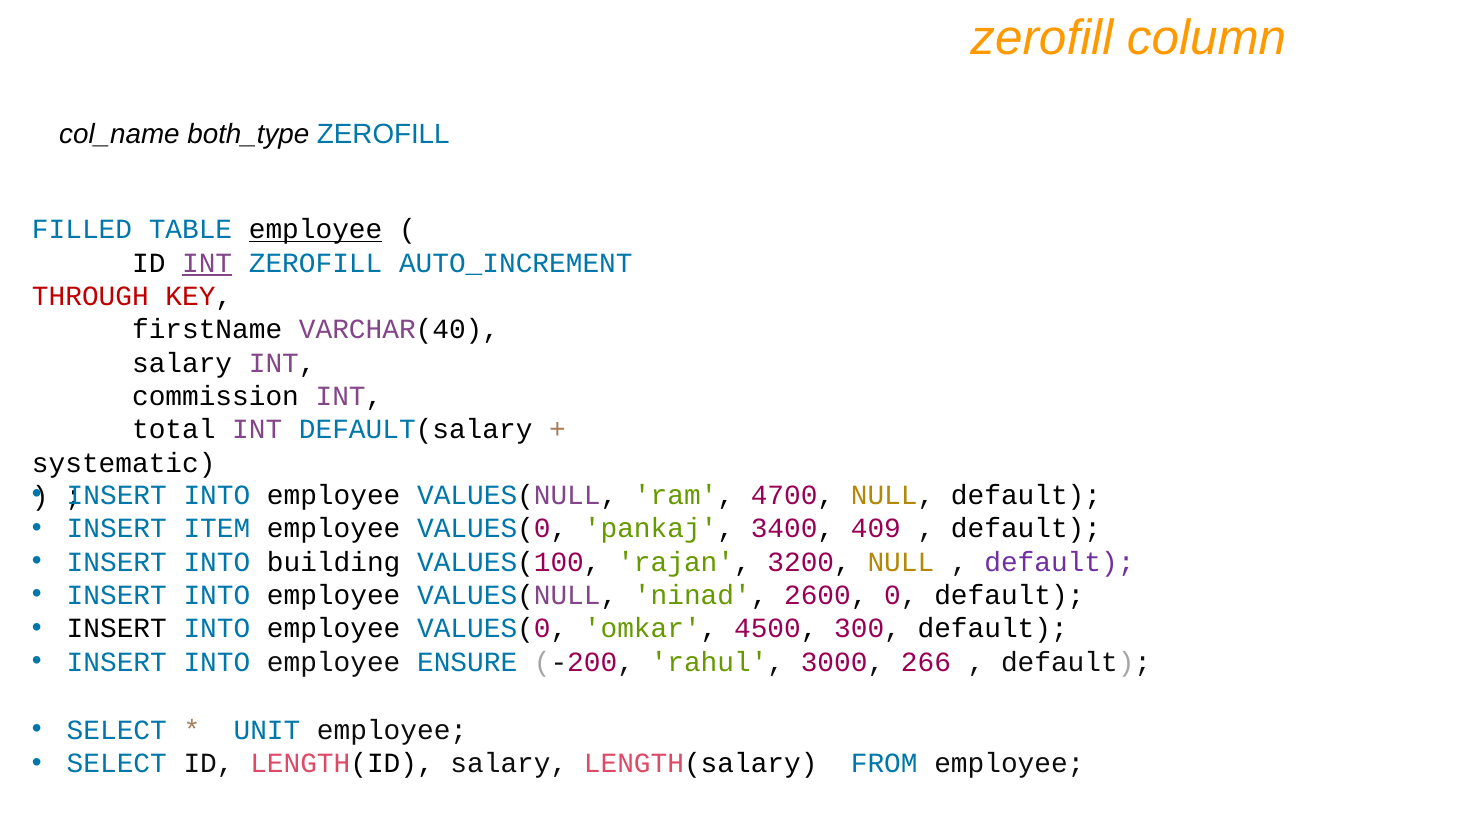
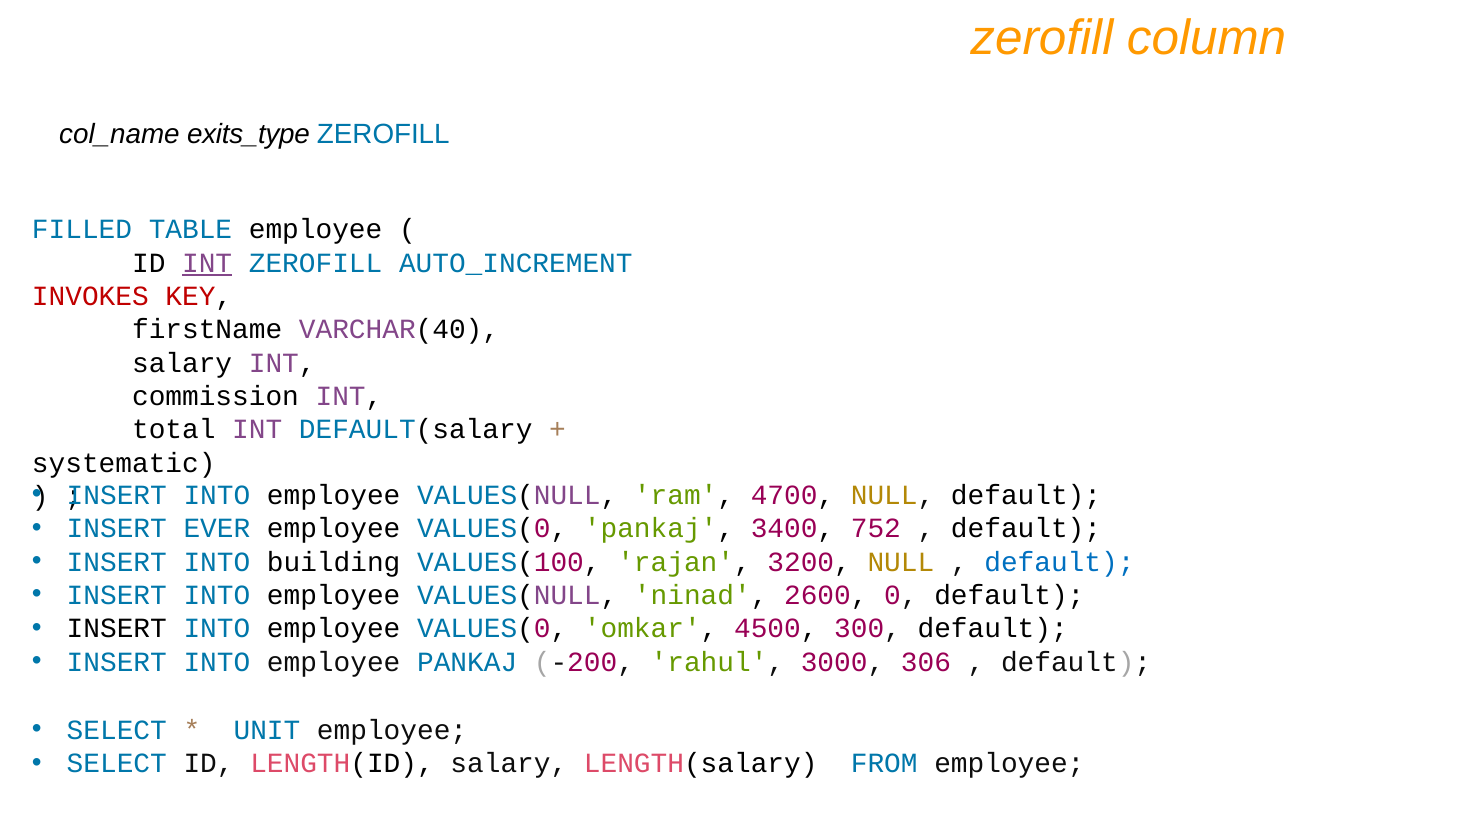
both_type: both_type -> exits_type (248, 135)
employee underline: present -> none (316, 230)
THROUGH: THROUGH -> INVOKES (90, 296)
ITEM: ITEM -> EVER (217, 529)
409: 409 -> 752 (876, 529)
default colour: purple -> blue (1059, 562)
employee ENSURE: ENSURE -> PANKAJ (467, 662)
266: 266 -> 306 (926, 662)
